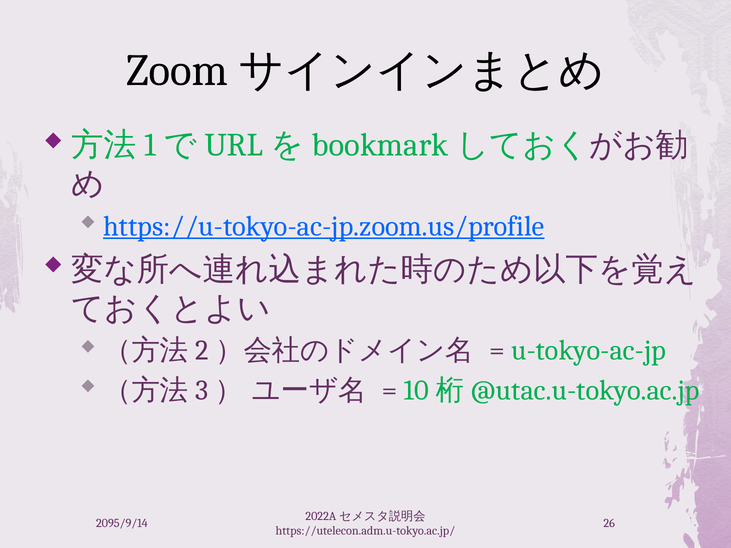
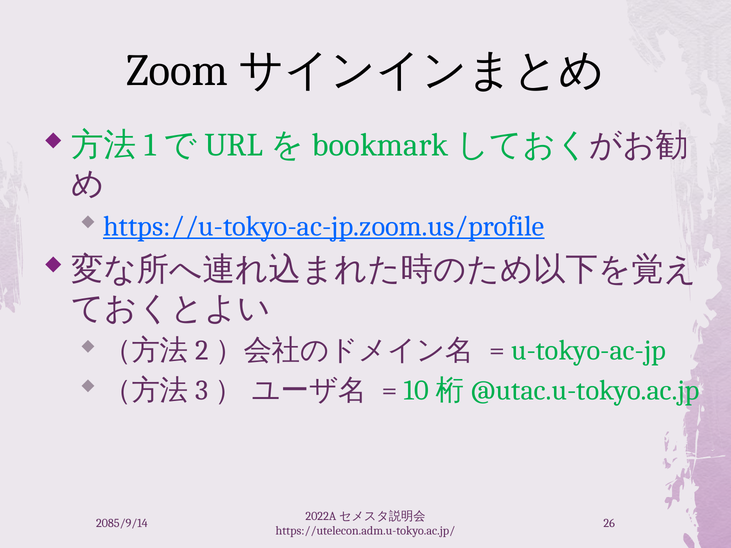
2095/9/14: 2095/9/14 -> 2085/9/14 (122, 524)
